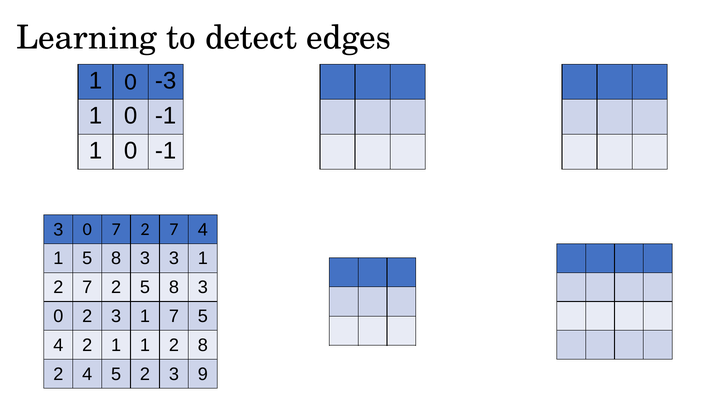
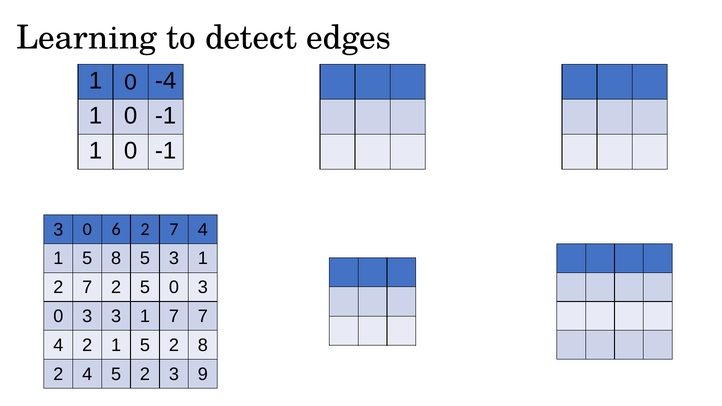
-3: -3 -> -4 (166, 81)
0 7: 7 -> 6 (116, 230)
1 5 8 3: 3 -> 5 (145, 259)
2 5 8: 8 -> 0 (174, 287)
2: 2 -> 3 (87, 316)
7 5: 5 -> 7 (203, 316)
2 1 1: 1 -> 5 (145, 345)
